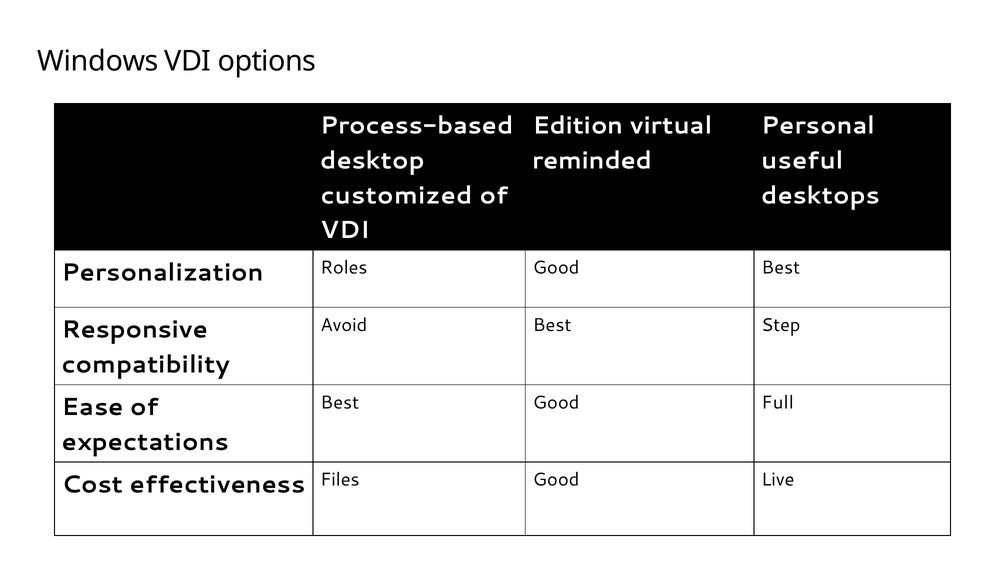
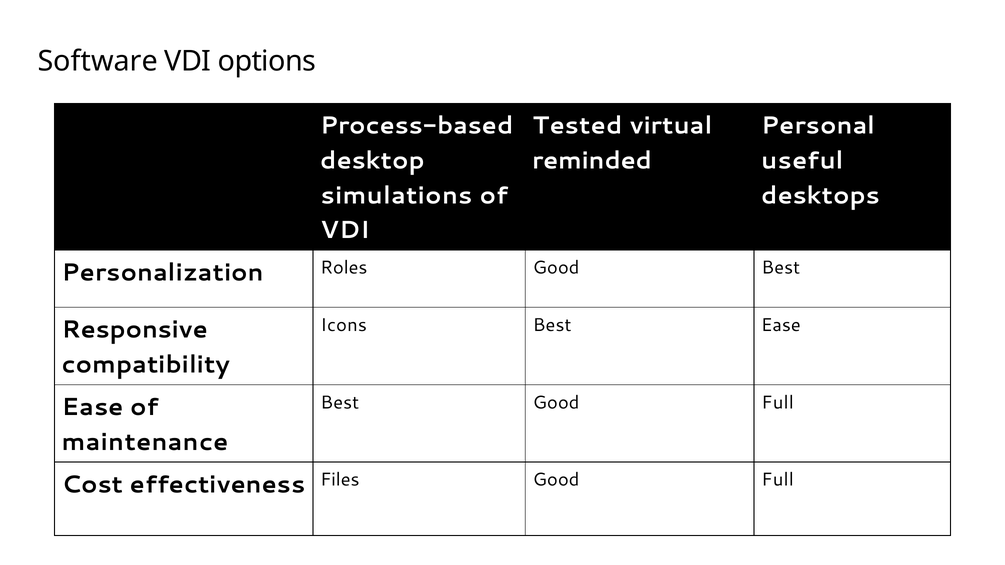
Windows: Windows -> Software (98, 61)
Edition: Edition -> Tested (578, 126)
customized: customized -> simulations (397, 196)
Avoid: Avoid -> Icons (344, 325)
Best Step: Step -> Ease (781, 325)
expectations: expectations -> maintenance (145, 442)
Live: Live -> Full (778, 480)
